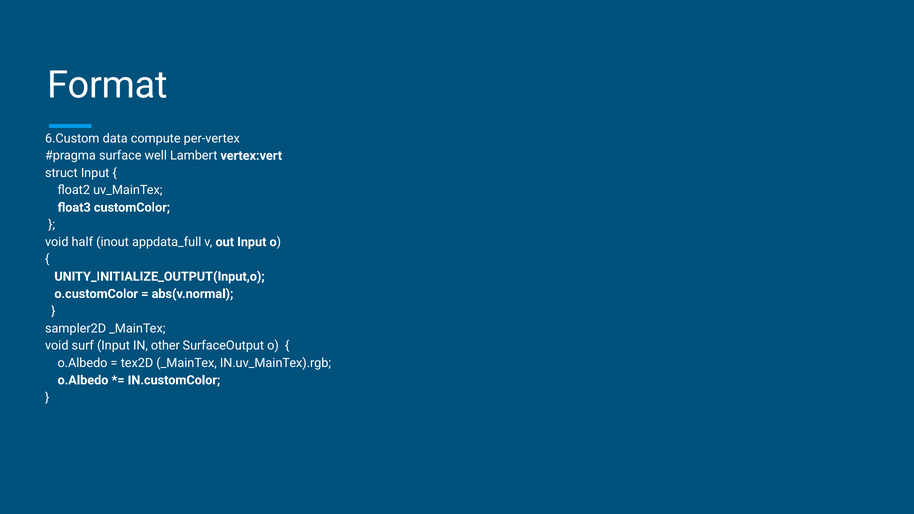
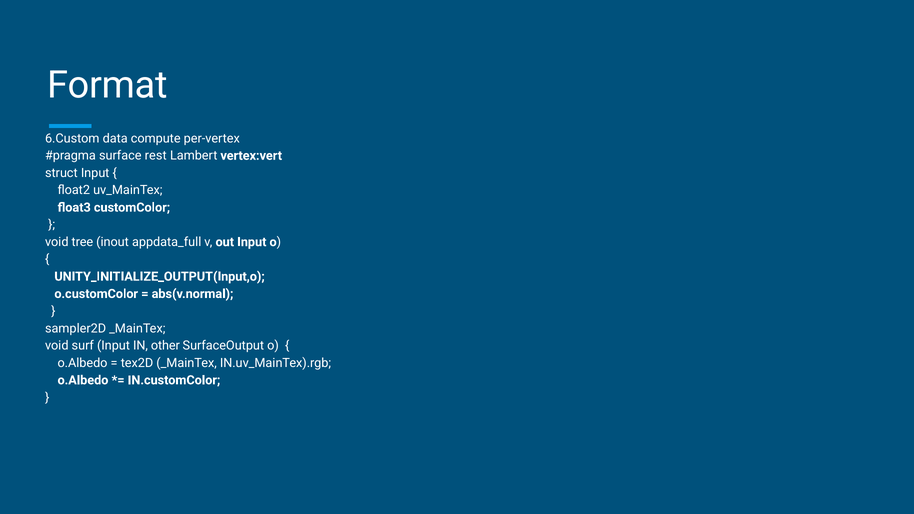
well: well -> rest (156, 156)
half: half -> tree (82, 242)
